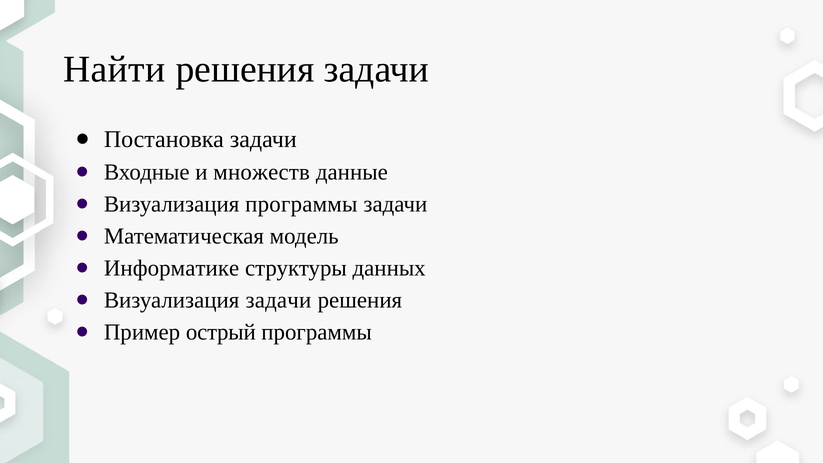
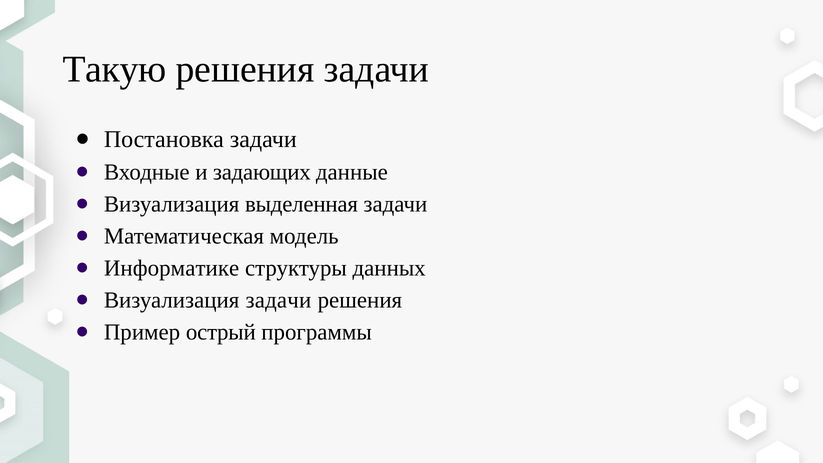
Найти: Найти -> Такую (115, 69)
множеств: множеств -> задающих (262, 172)
Визуализация программы: программы -> выделенная (302, 204)
